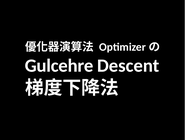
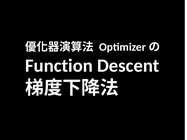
Gulcehre: Gulcehre -> Function (59, 66)
